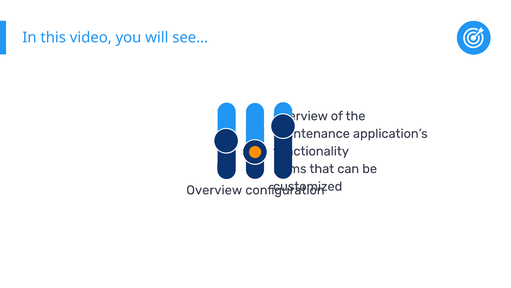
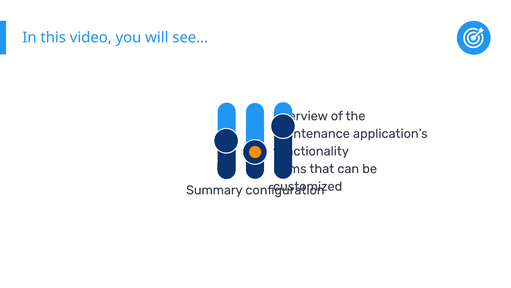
Overview: Overview -> Summary (214, 190)
